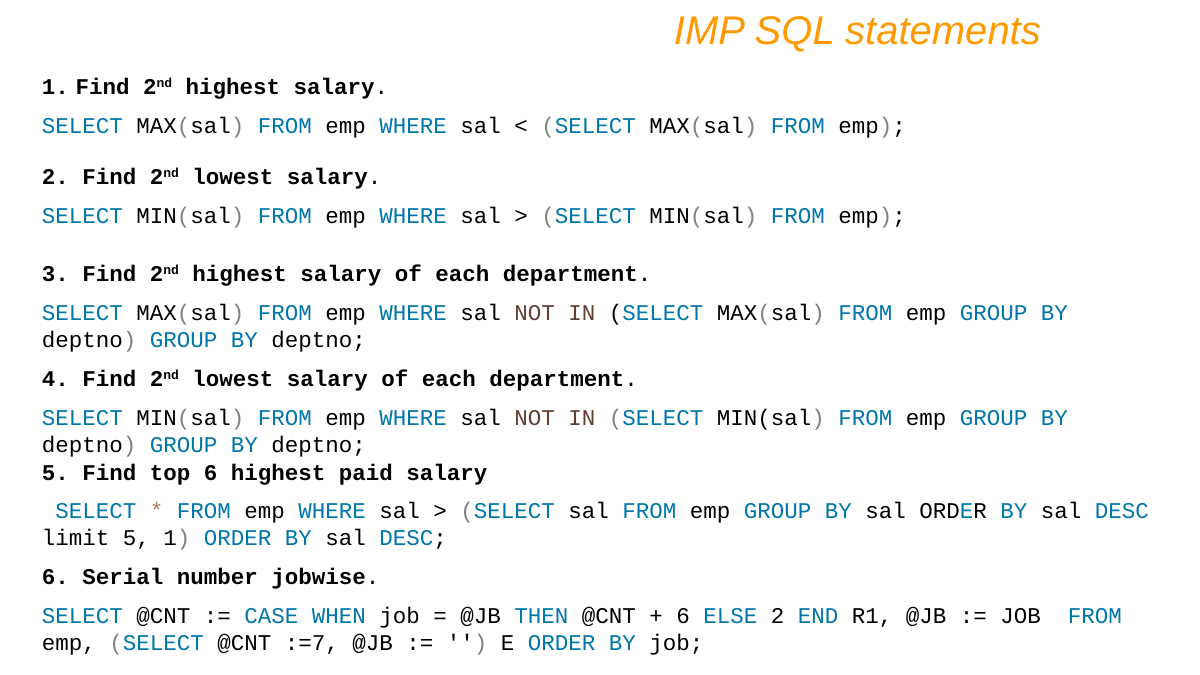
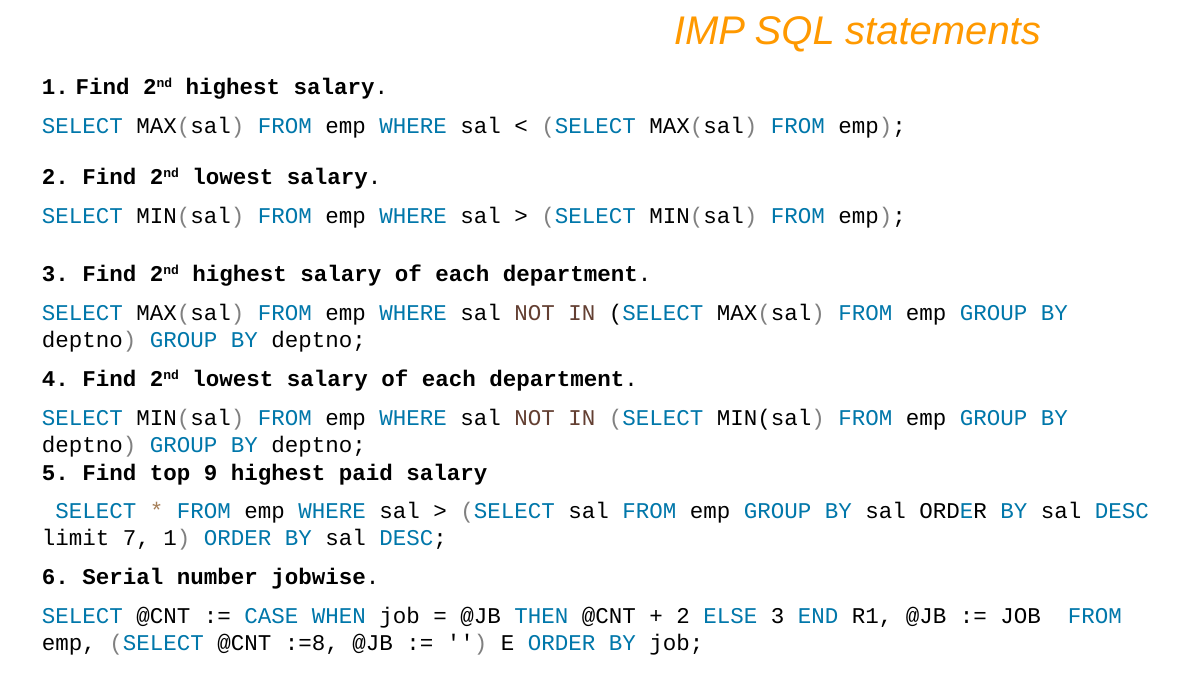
top 6: 6 -> 9 (211, 473)
limit 5: 5 -> 7 (136, 539)
6: 6 -> 2 (683, 616)
ELSE 2: 2 -> 3 (778, 616)
:=7: :=7 -> :=8 (312, 643)
